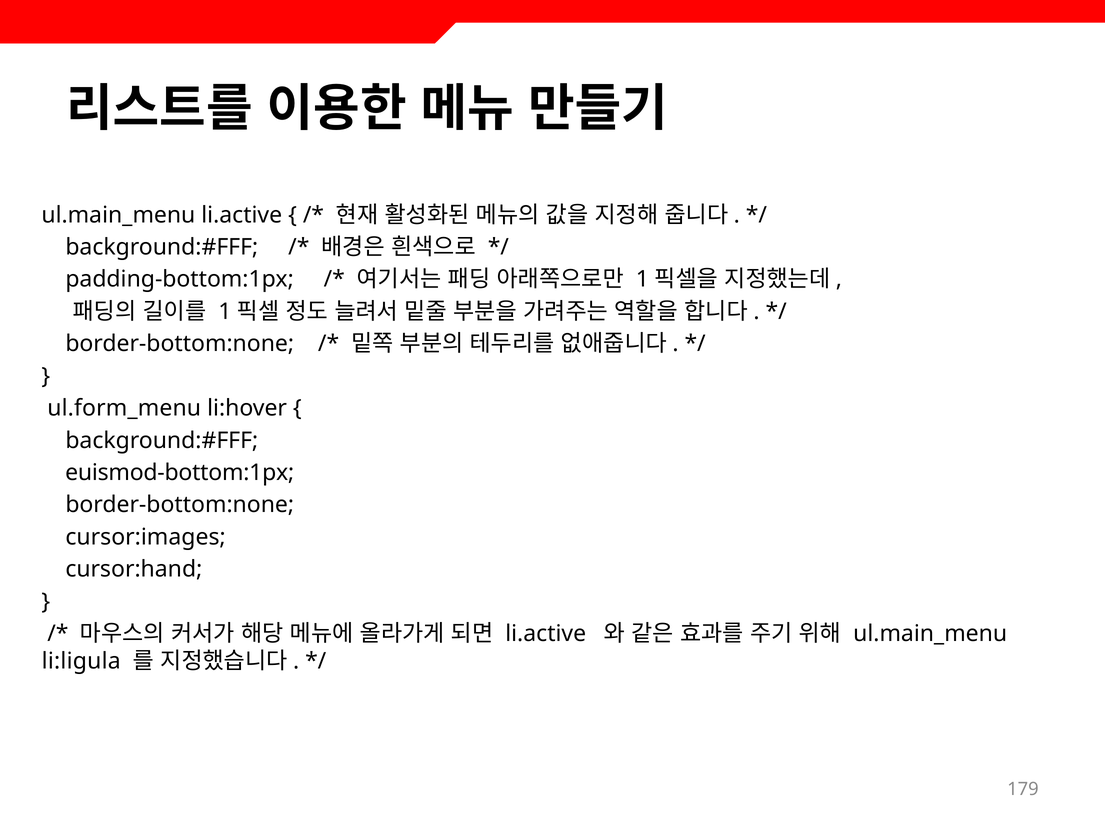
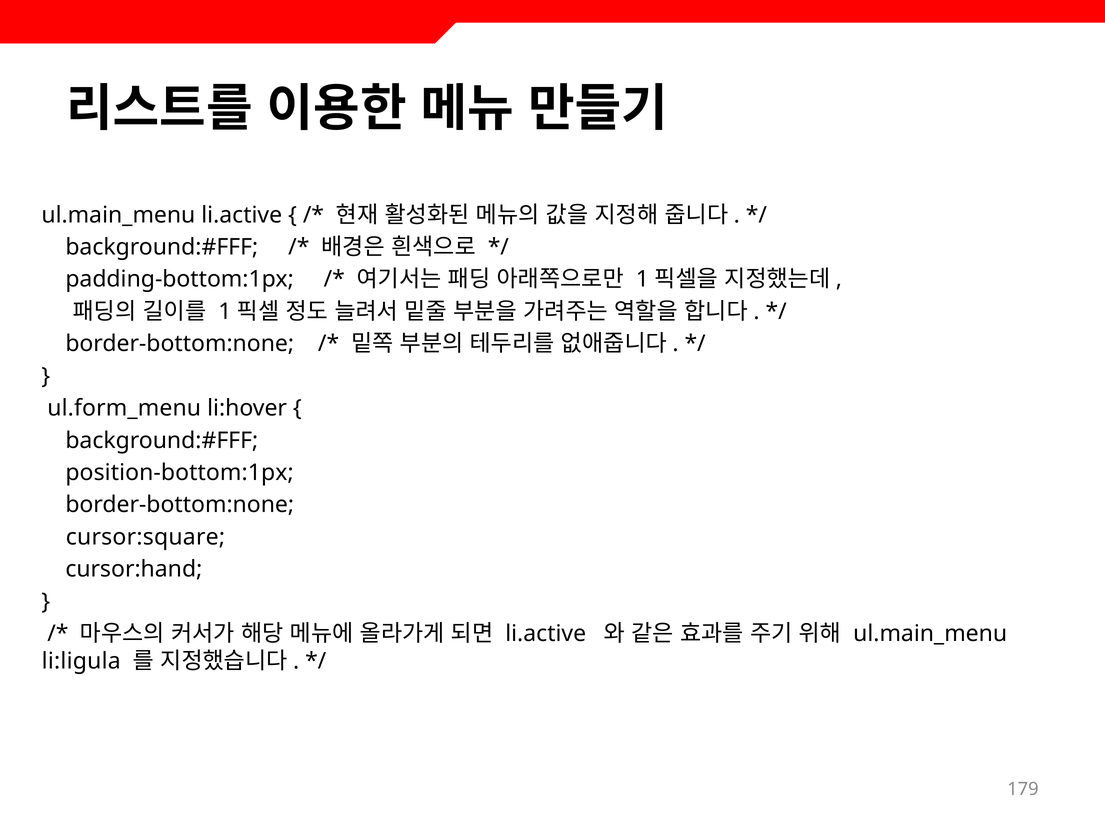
euismod-bottom:1px: euismod-bottom:1px -> position-bottom:1px (180, 473)
cursor:images: cursor:images -> cursor:square (145, 538)
